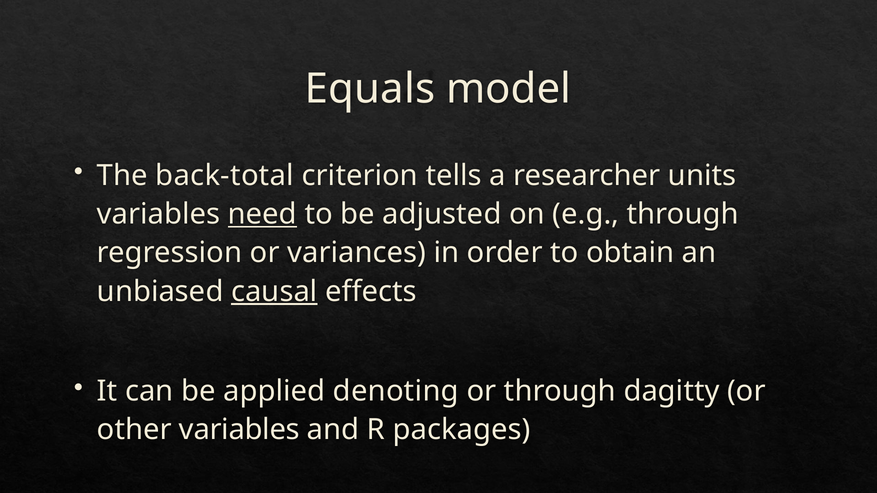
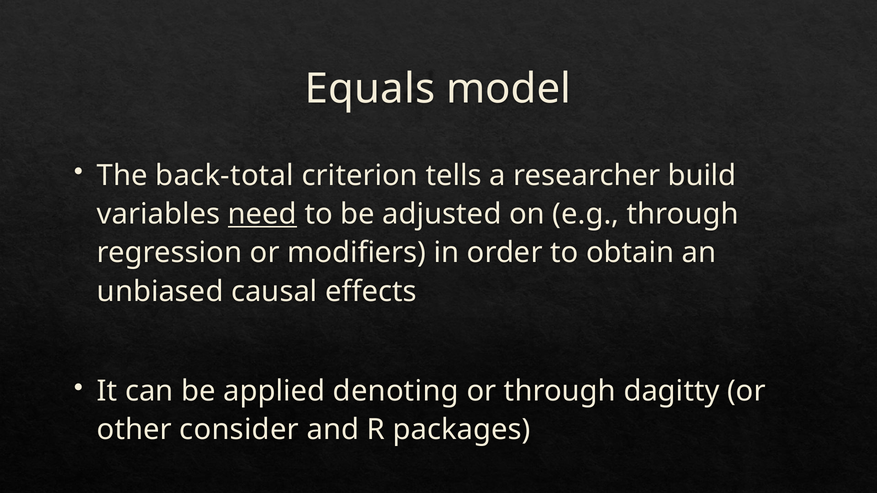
units: units -> build (702, 176)
variances: variances -> modifiers (357, 253)
causal underline: present -> none (274, 292)
other variables: variables -> consider (239, 430)
